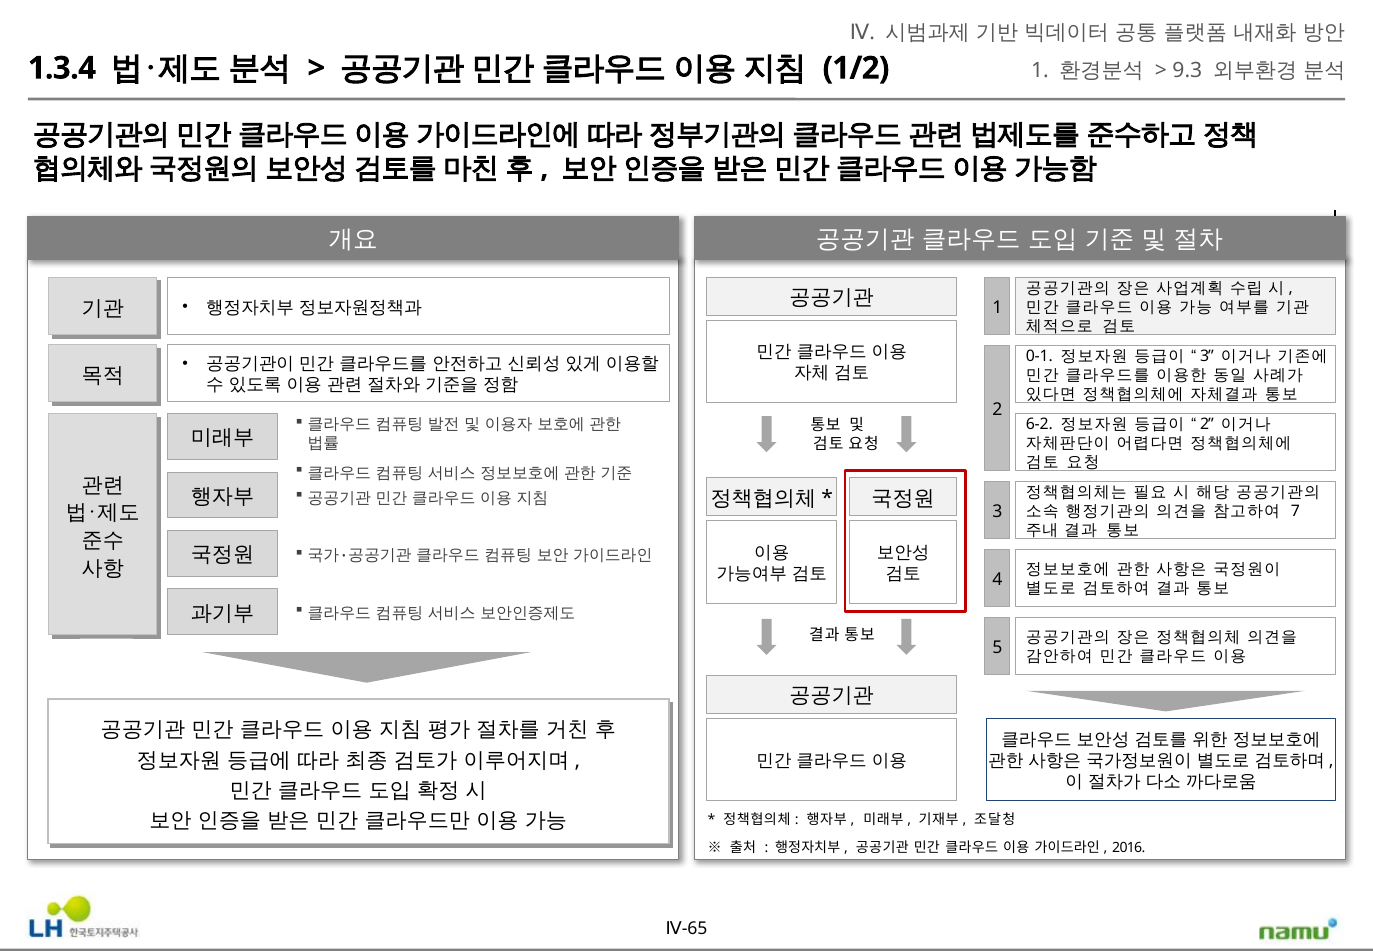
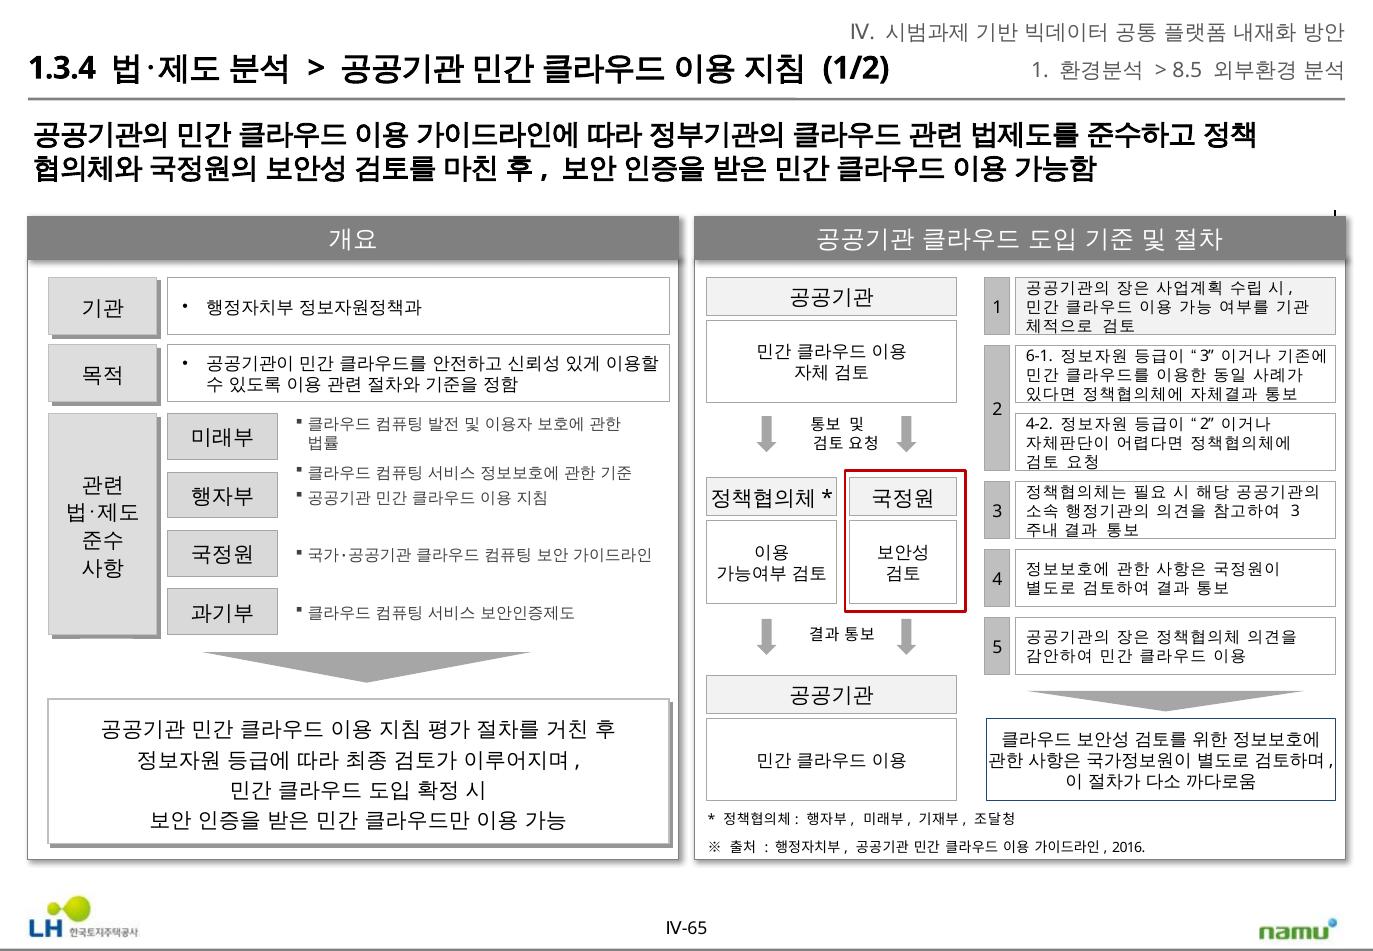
9.3: 9.3 -> 8.5 (1187, 70)
0-1: 0-1 -> 6-1 (1039, 356)
6-2: 6-2 -> 4-2 (1039, 424)
7: 7 -> 3 (1295, 511)
